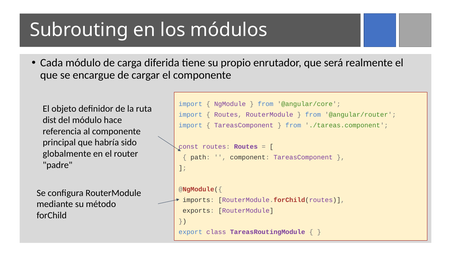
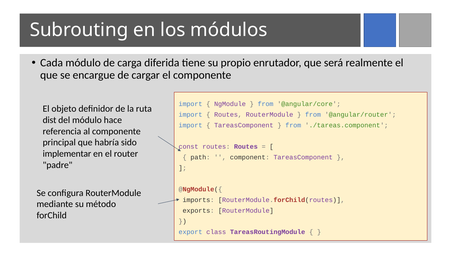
globalmente: globalmente -> implementar (67, 154)
